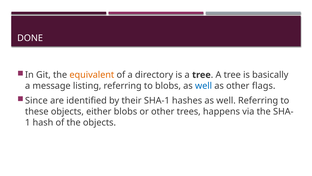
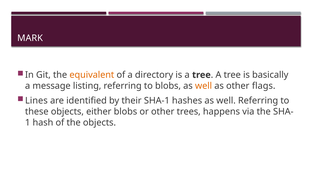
DONE: DONE -> MARK (30, 38)
well colour: blue -> orange (204, 86)
Since: Since -> Lines (36, 100)
